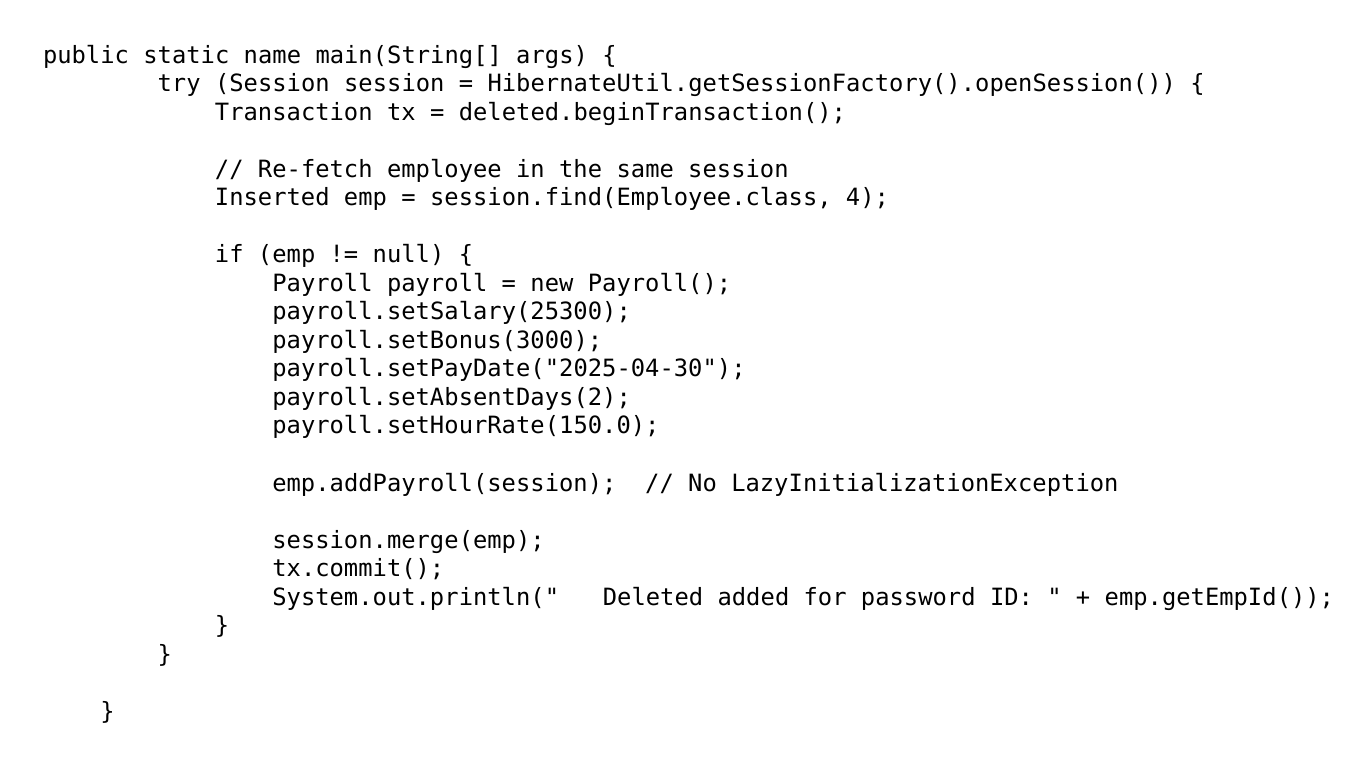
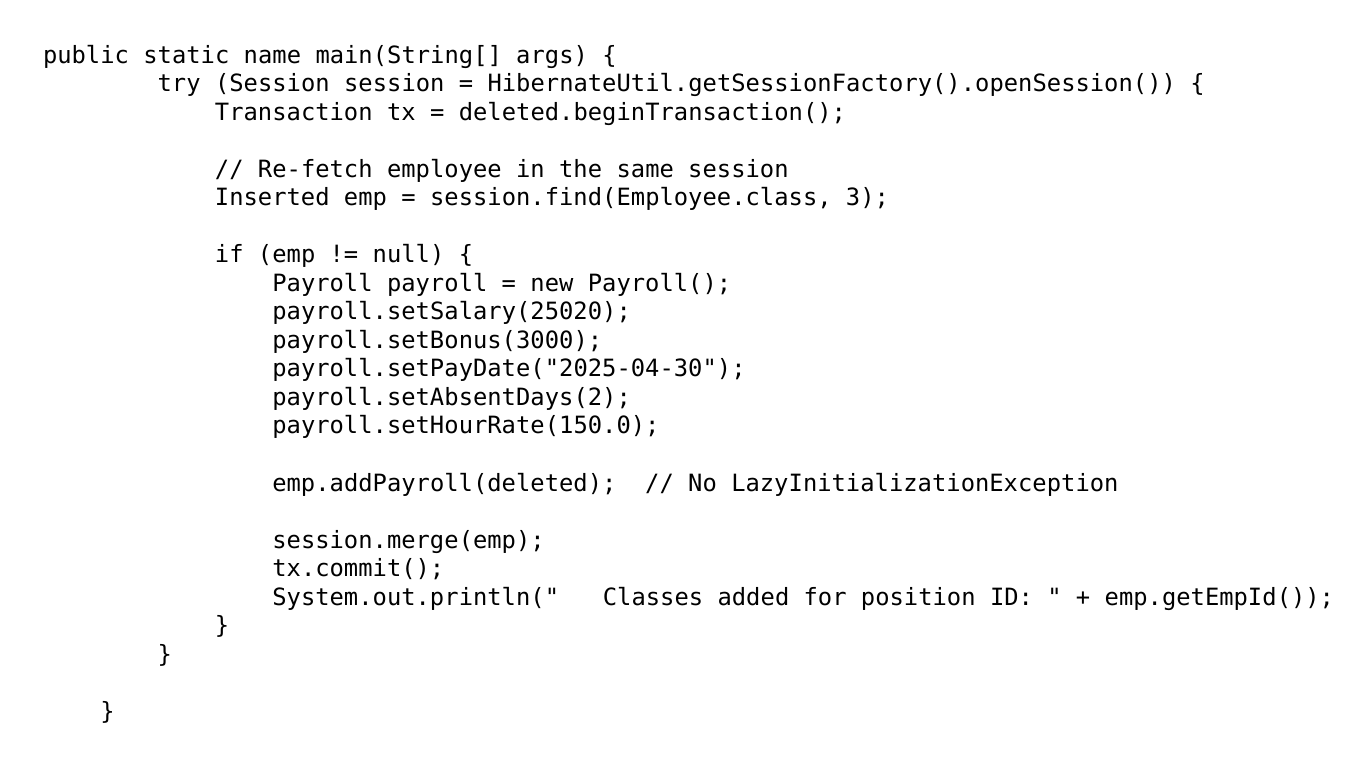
4: 4 -> 3 (867, 198)
payroll.setSalary(25300: payroll.setSalary(25300 -> payroll.setSalary(25020 (452, 312)
emp.addPayroll(session: emp.addPayroll(session -> emp.addPayroll(deleted (444, 483)
Deleted: Deleted -> Classes (653, 597)
password: password -> position (918, 597)
